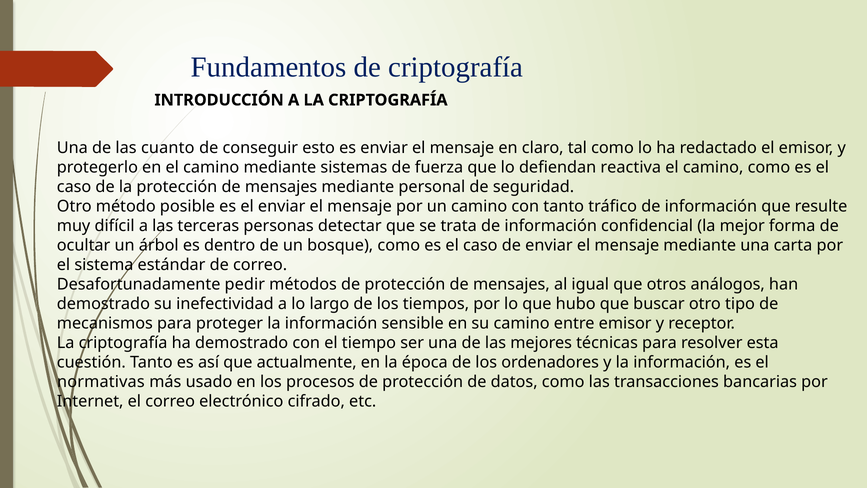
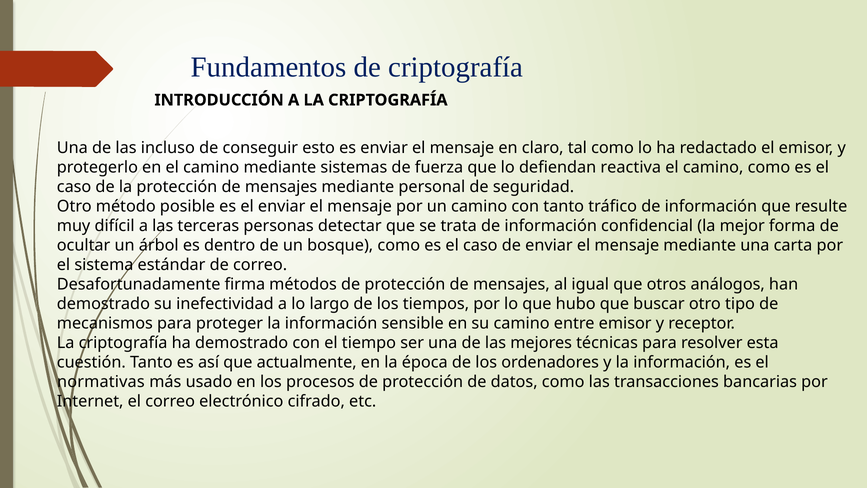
cuanto: cuanto -> incluso (168, 148)
pedir: pedir -> firma (245, 284)
